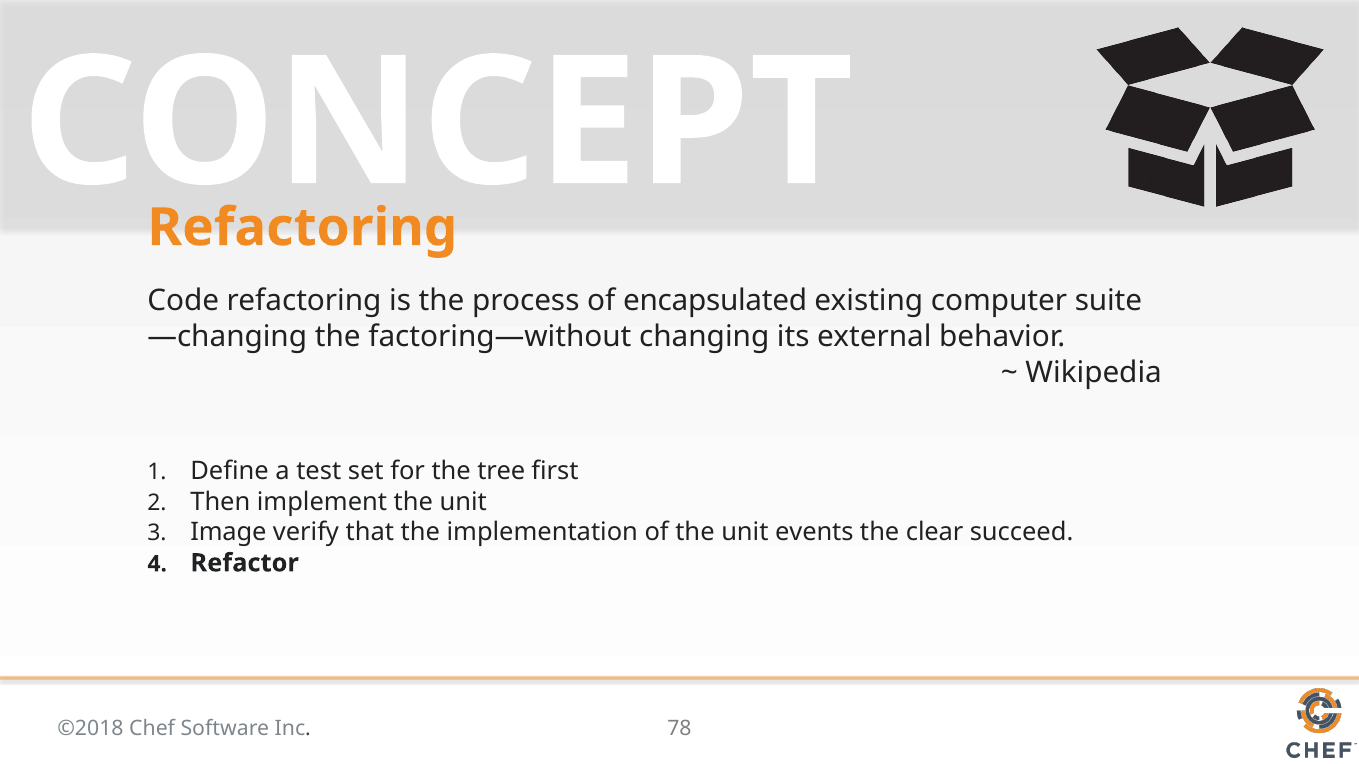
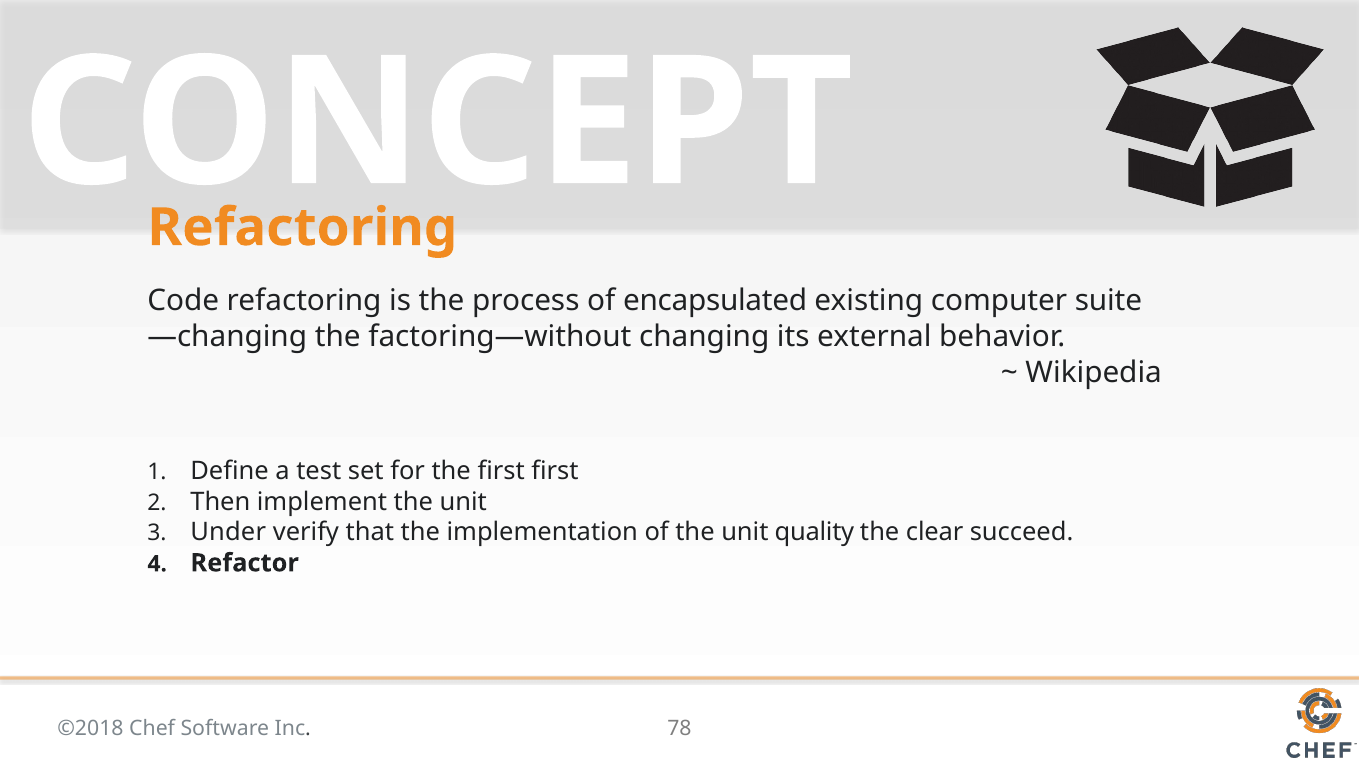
the tree: tree -> first (501, 472)
Image: Image -> Under (228, 533)
events: events -> quality (814, 533)
